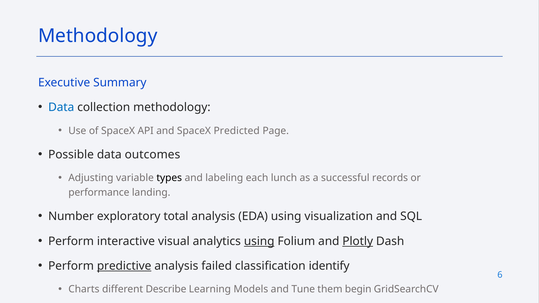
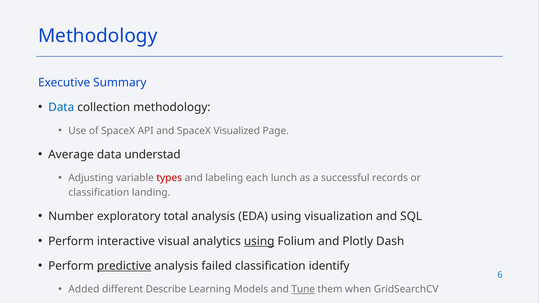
Predicted: Predicted -> Visualized (237, 131)
Possible: Possible -> Average (71, 155)
outcomes: outcomes -> understad (153, 155)
types colour: black -> red (169, 178)
performance: performance -> classification (99, 193)
Plotly underline: present -> none (358, 241)
Charts: Charts -> Added (84, 289)
Tune underline: none -> present (303, 289)
begin: begin -> when (358, 289)
